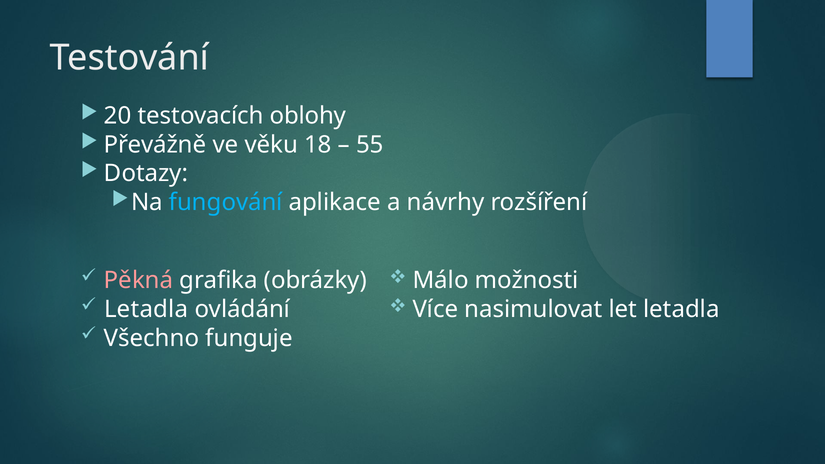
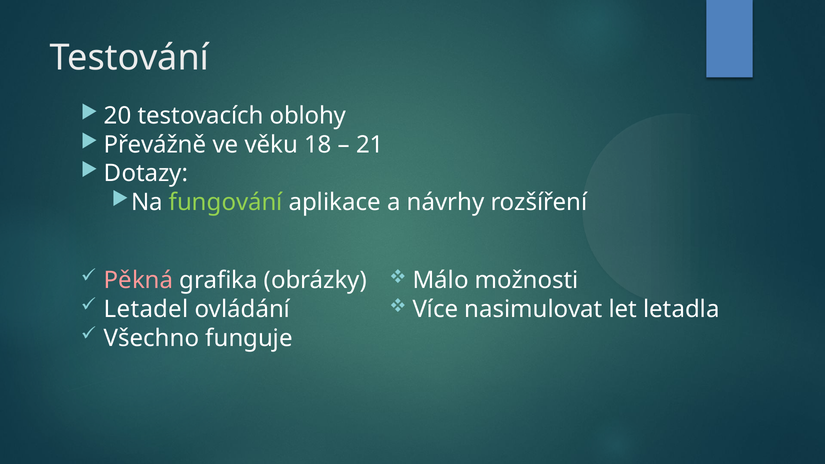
55: 55 -> 21 (370, 145)
fungování colour: light blue -> light green (226, 202)
Letadla: Letadla -> Letadel (146, 309)
